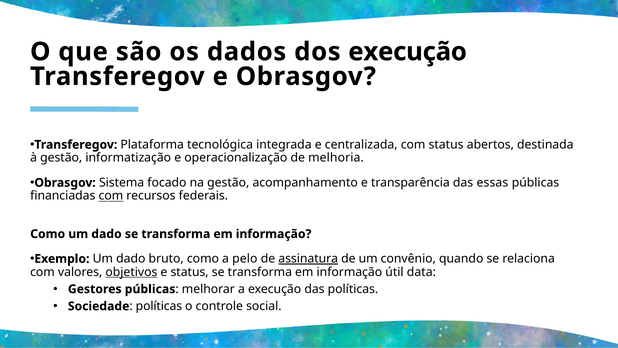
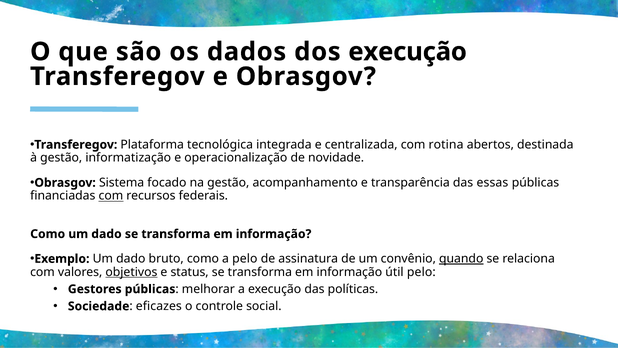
com status: status -> rotina (446, 145)
melhoria: melhoria -> novidade (336, 158)
assinatura underline: present -> none (308, 259)
quando underline: none -> present (461, 259)
útil data: data -> pelo (421, 272)
políticas: políticas -> eficazes (159, 306)
